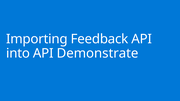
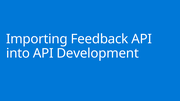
Demonstrate: Demonstrate -> Development (98, 53)
